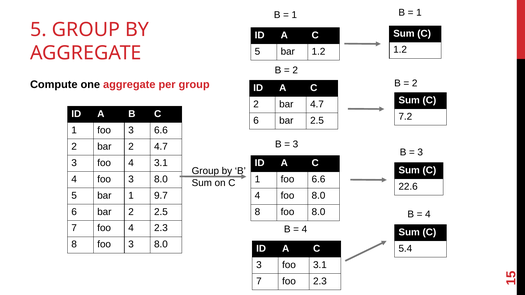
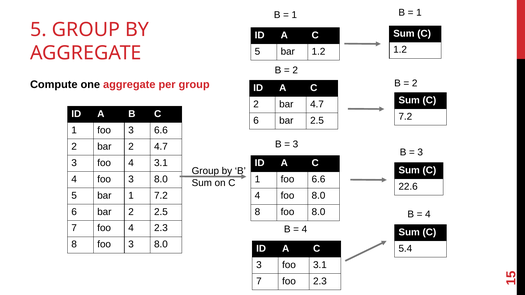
1 9.7: 9.7 -> 7.2 (161, 196)
